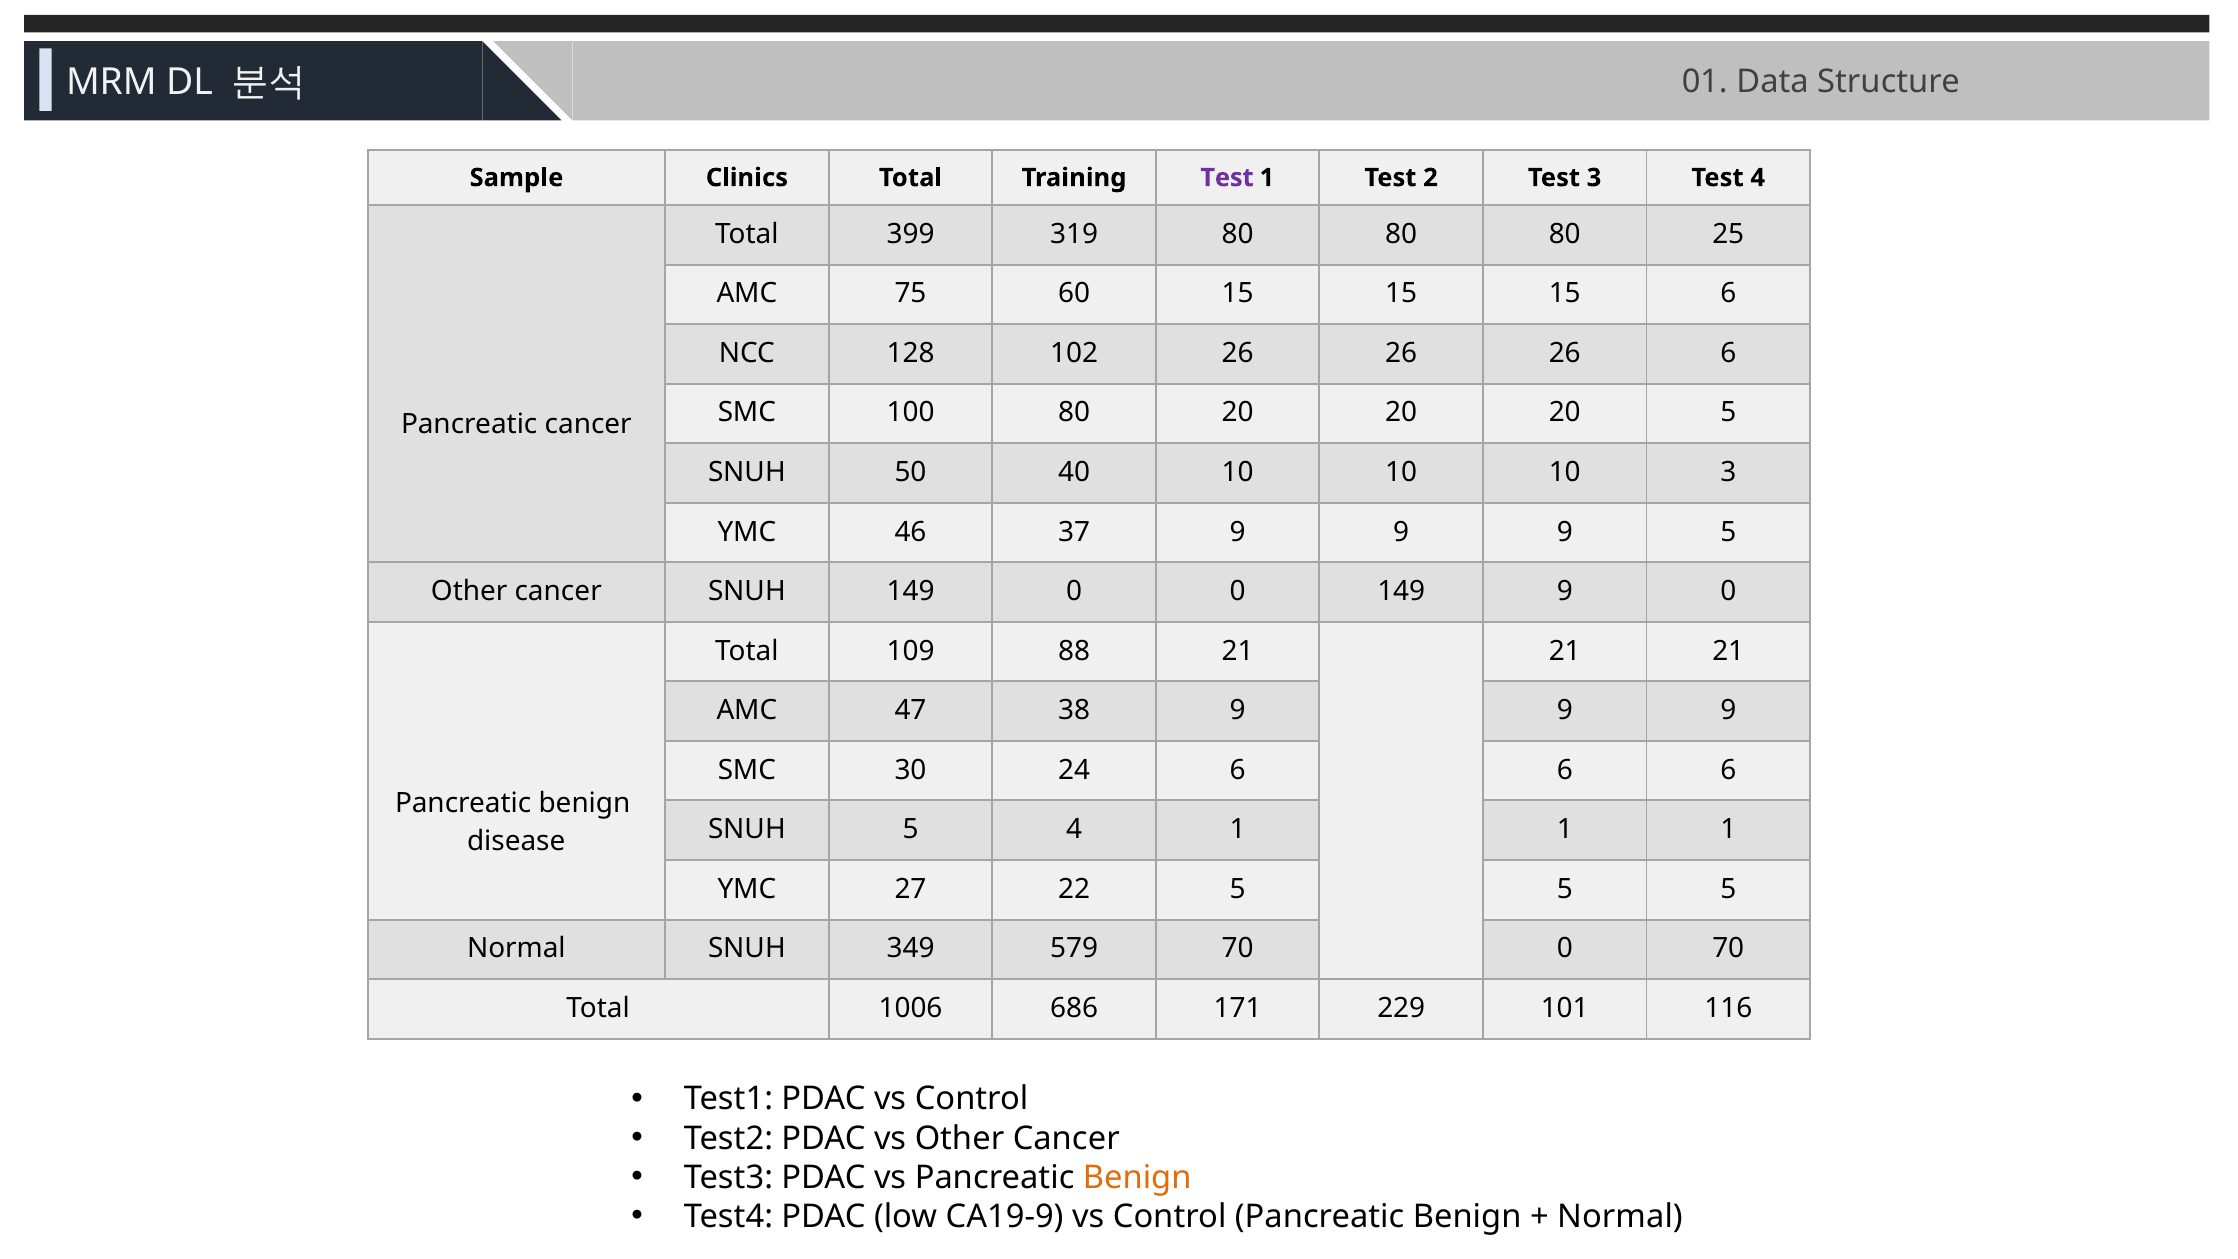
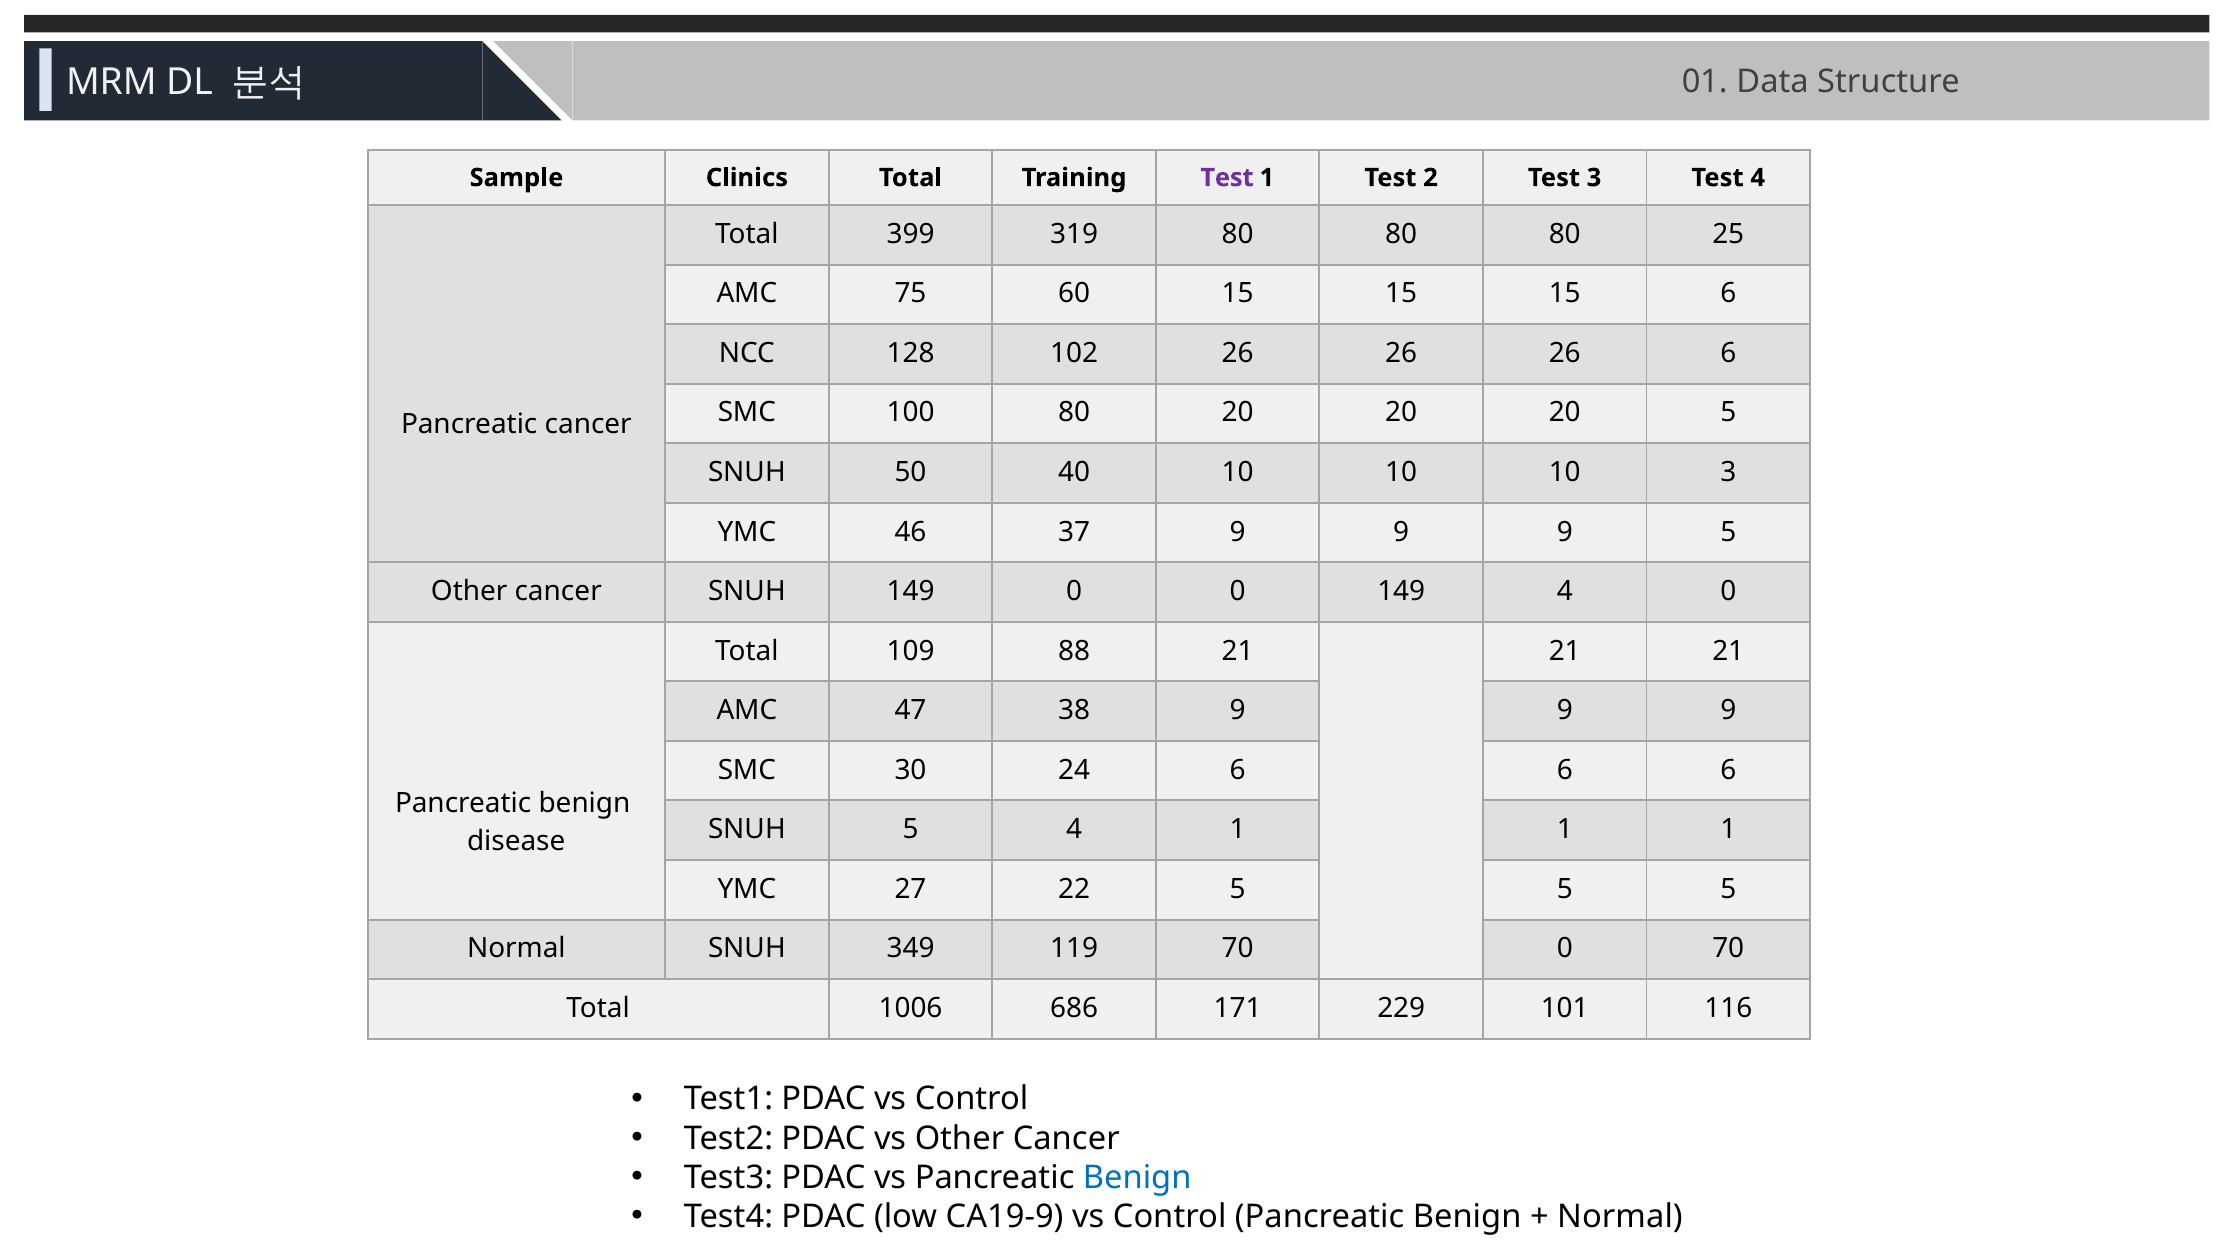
149 9: 9 -> 4 (1565, 591)
579: 579 -> 119 (1074, 949)
Benign colour: orange -> blue (1137, 1177)
